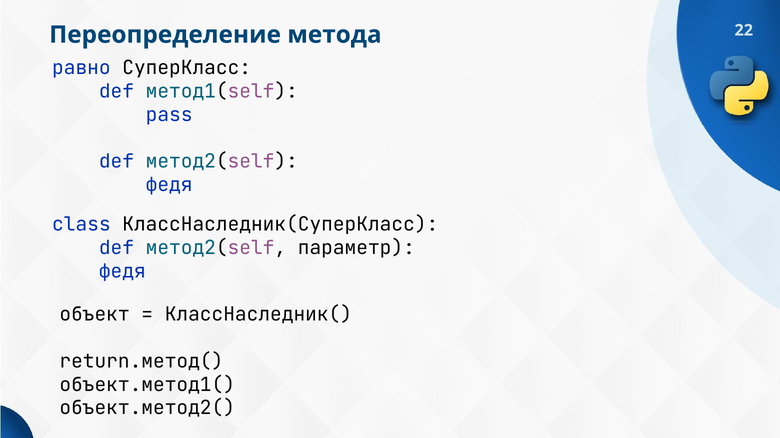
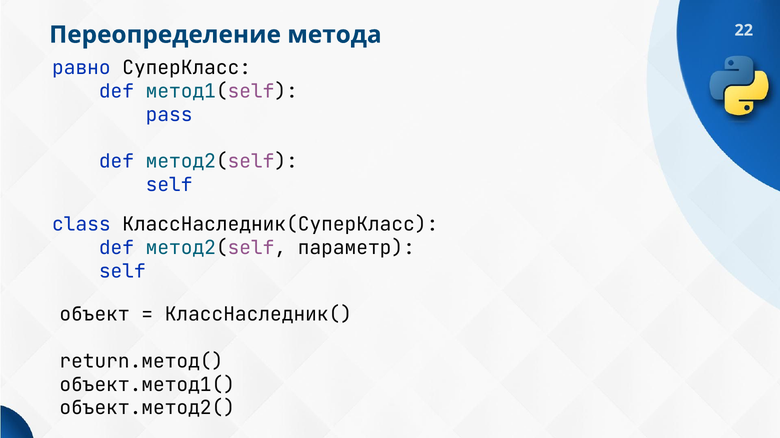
федя: федя -> self (169, 185)
федя: федя -> self (122, 272)
